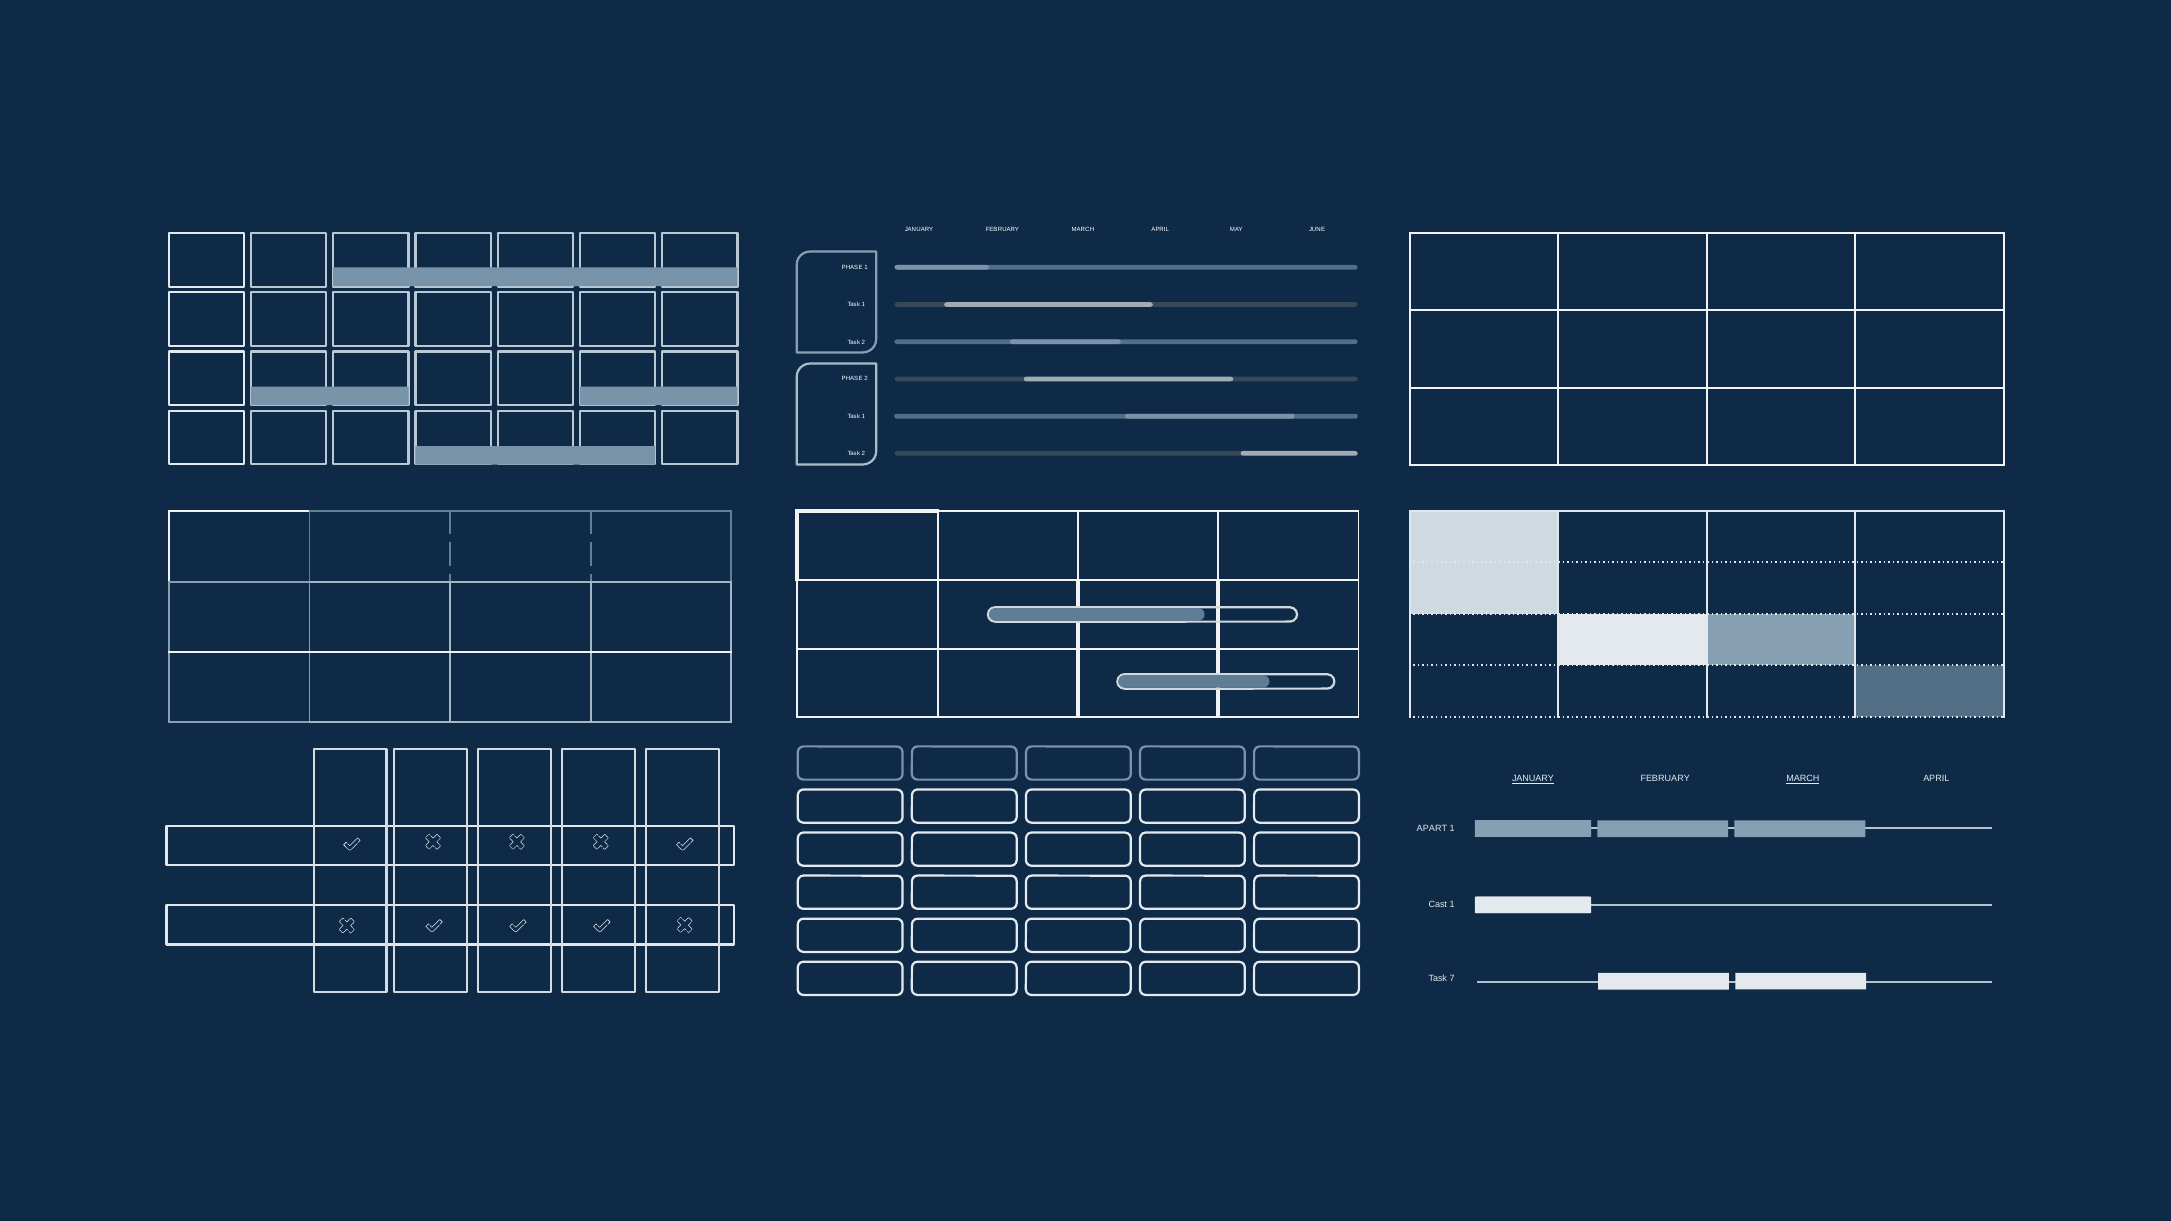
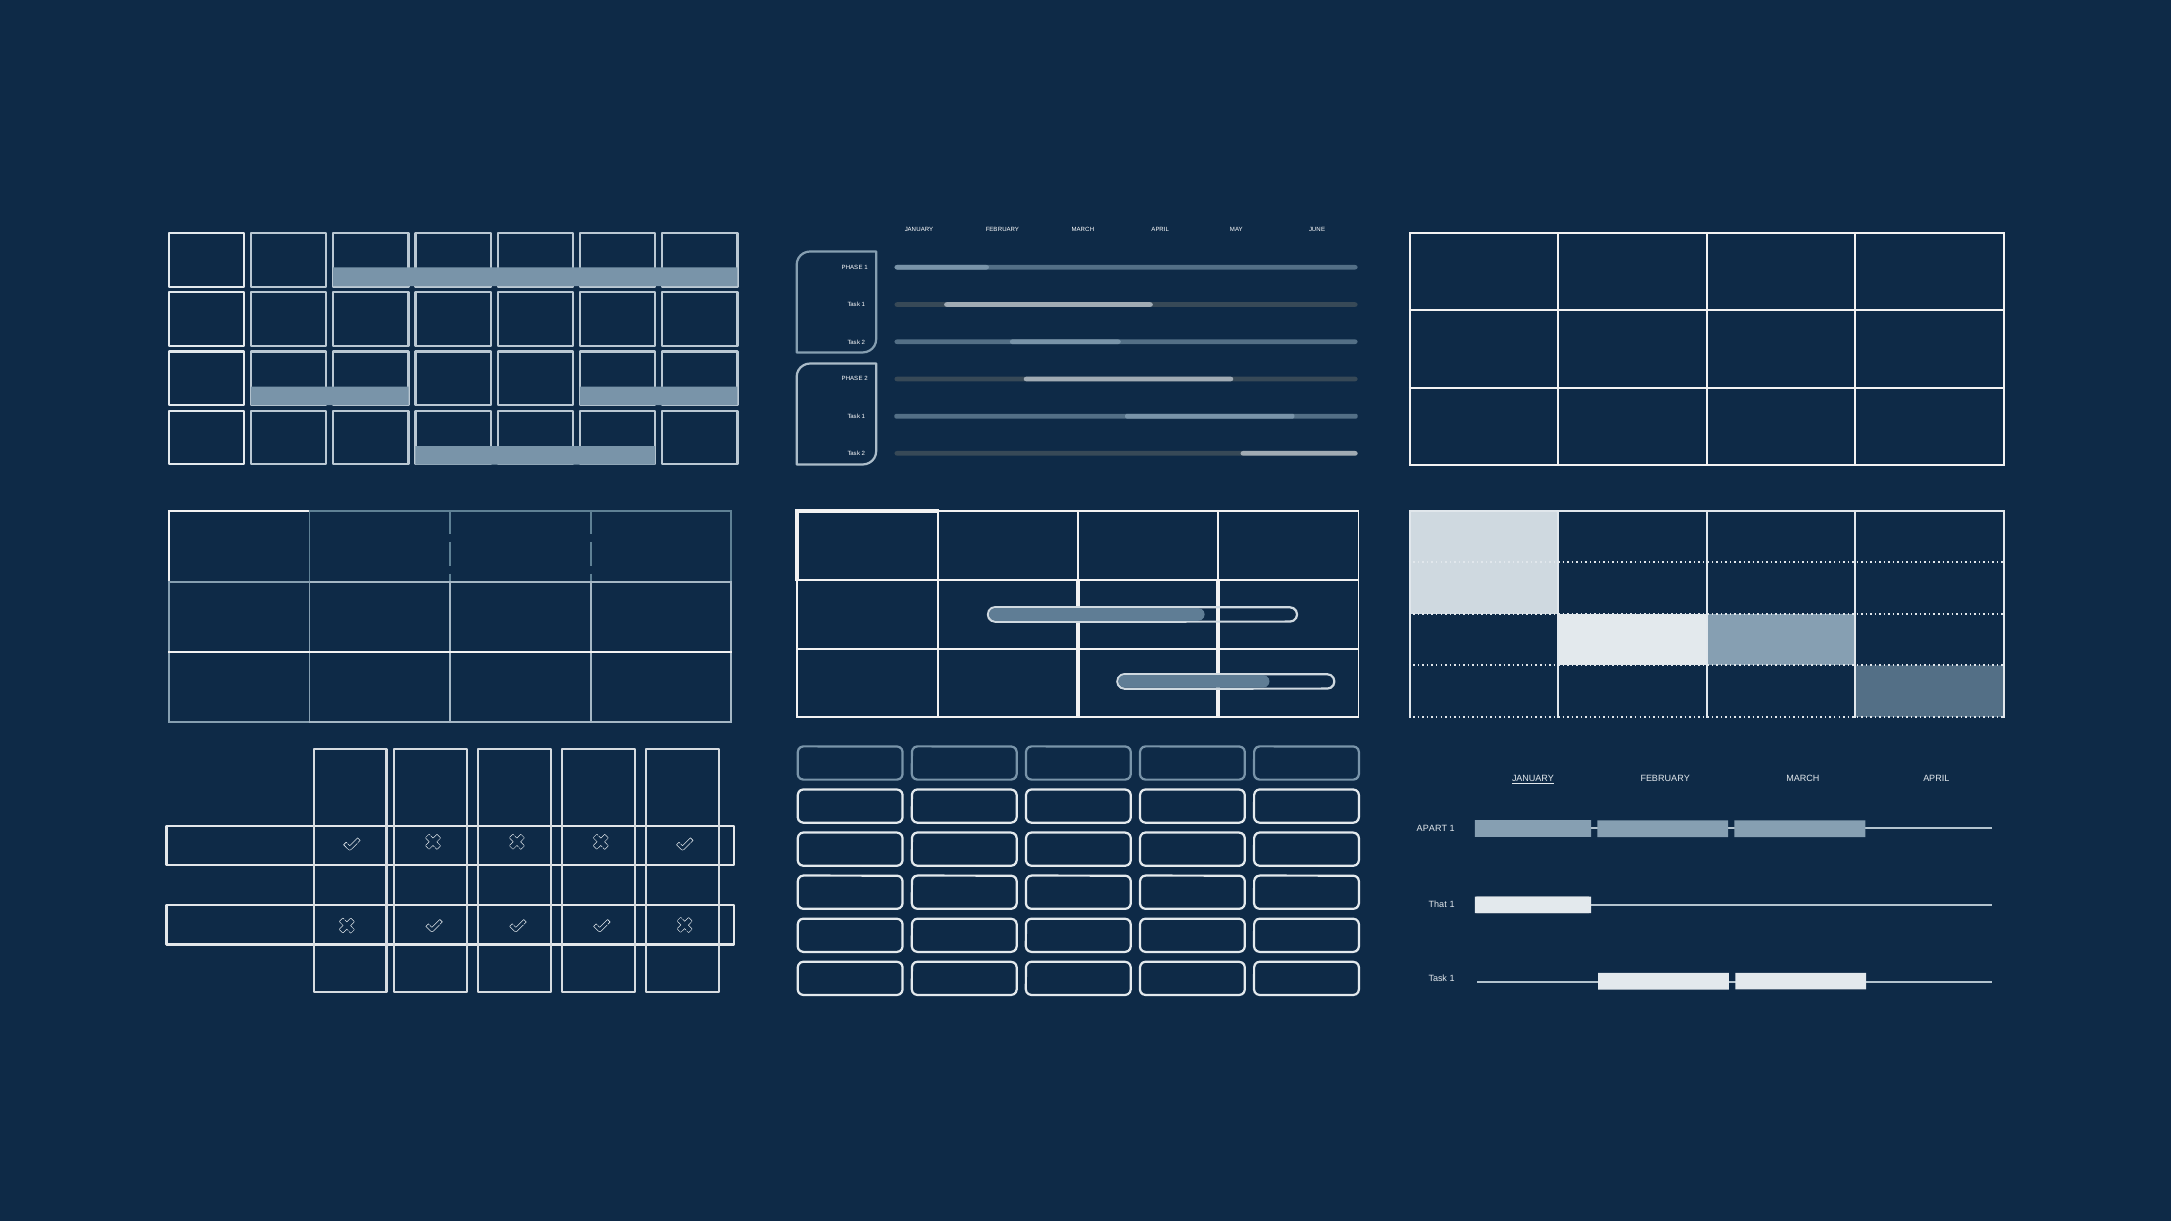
MARCH underline: present -> none (1803, 779)
Cast: Cast -> That (1438, 904)
7: 7 -> 1 (1452, 979)
